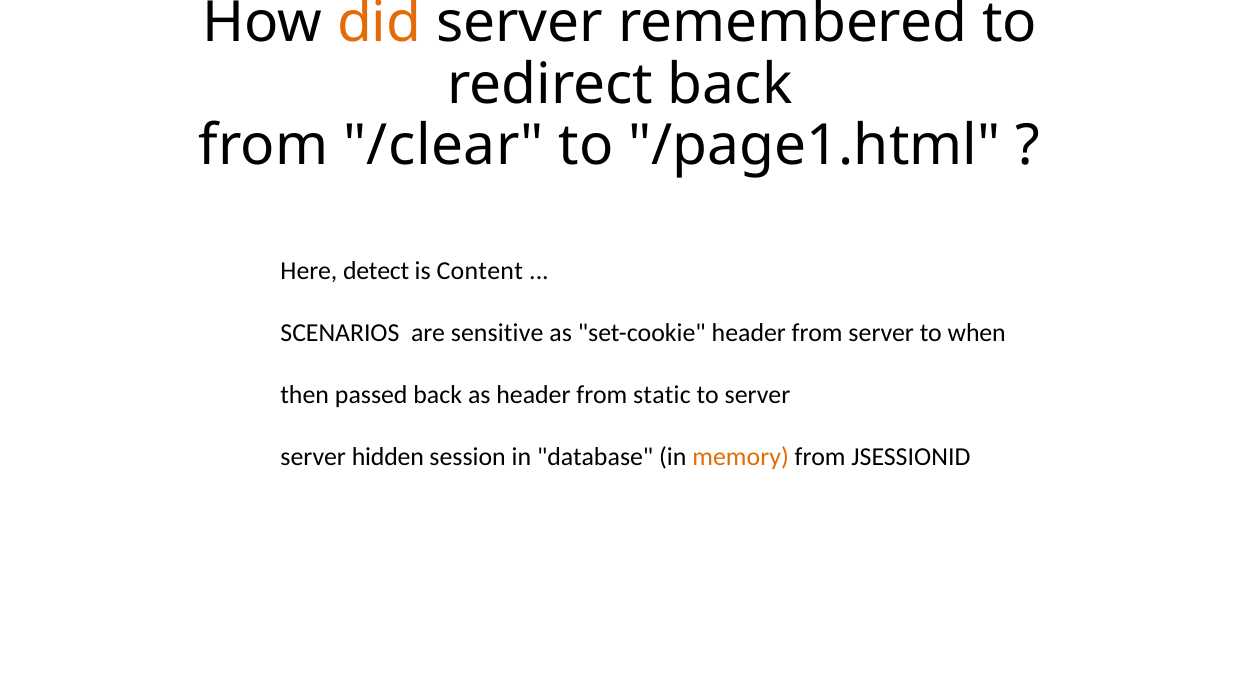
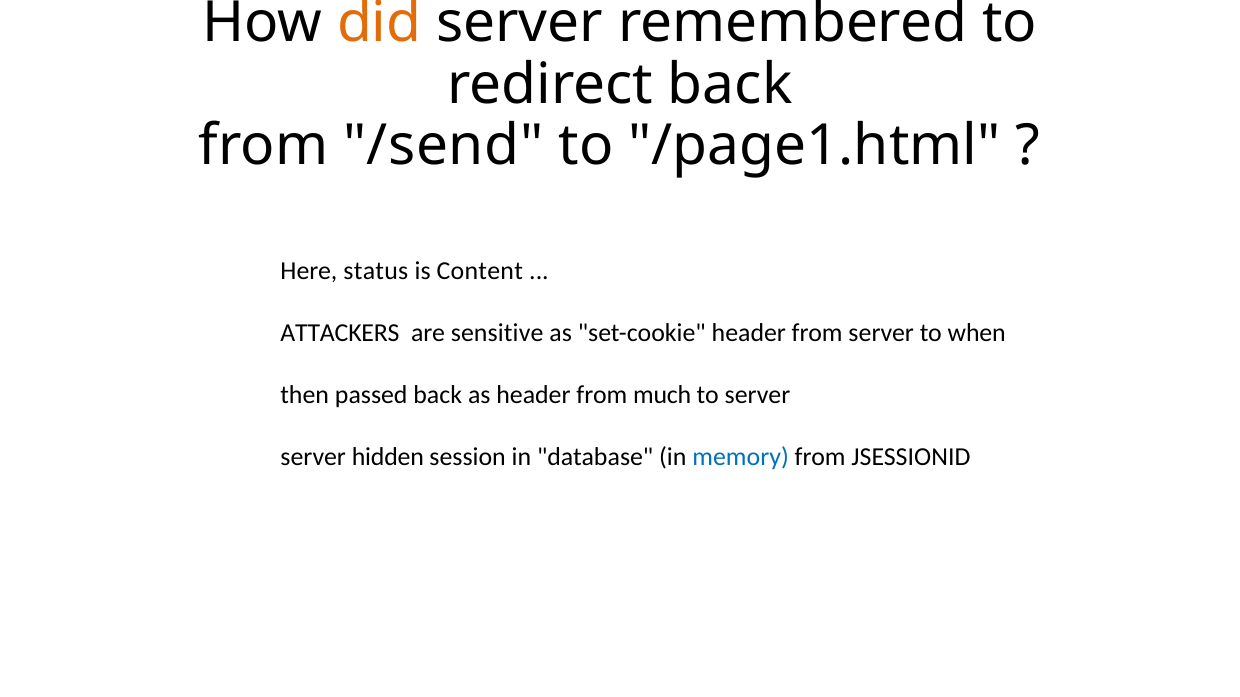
/clear: /clear -> /send (443, 146)
detect: detect -> status (376, 271)
SCENARIOS: SCENARIOS -> ATTACKERS (340, 333)
static: static -> much (662, 395)
memory colour: orange -> blue (741, 457)
